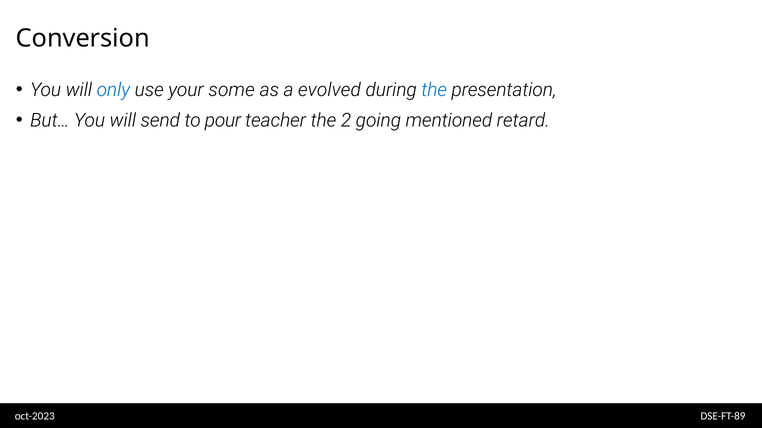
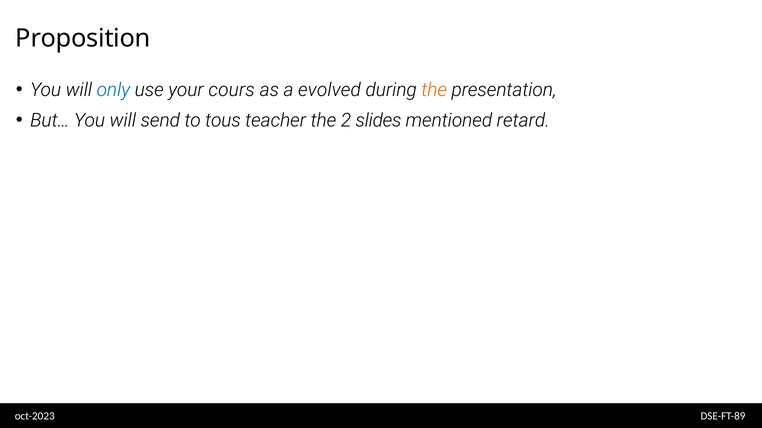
Conversion: Conversion -> Proposition (83, 38)
some: some -> cours (232, 90)
the colour: blue -> orange (434, 90)
pour: pour -> tous (223, 121)
going: going -> slides (379, 121)
